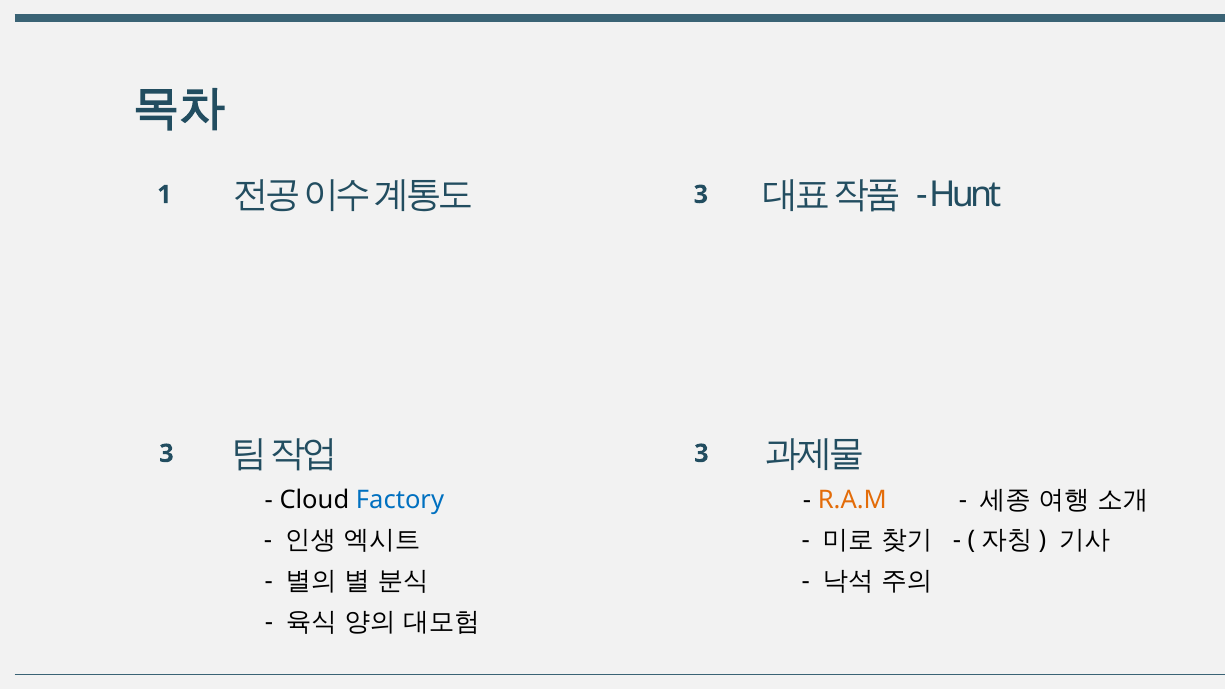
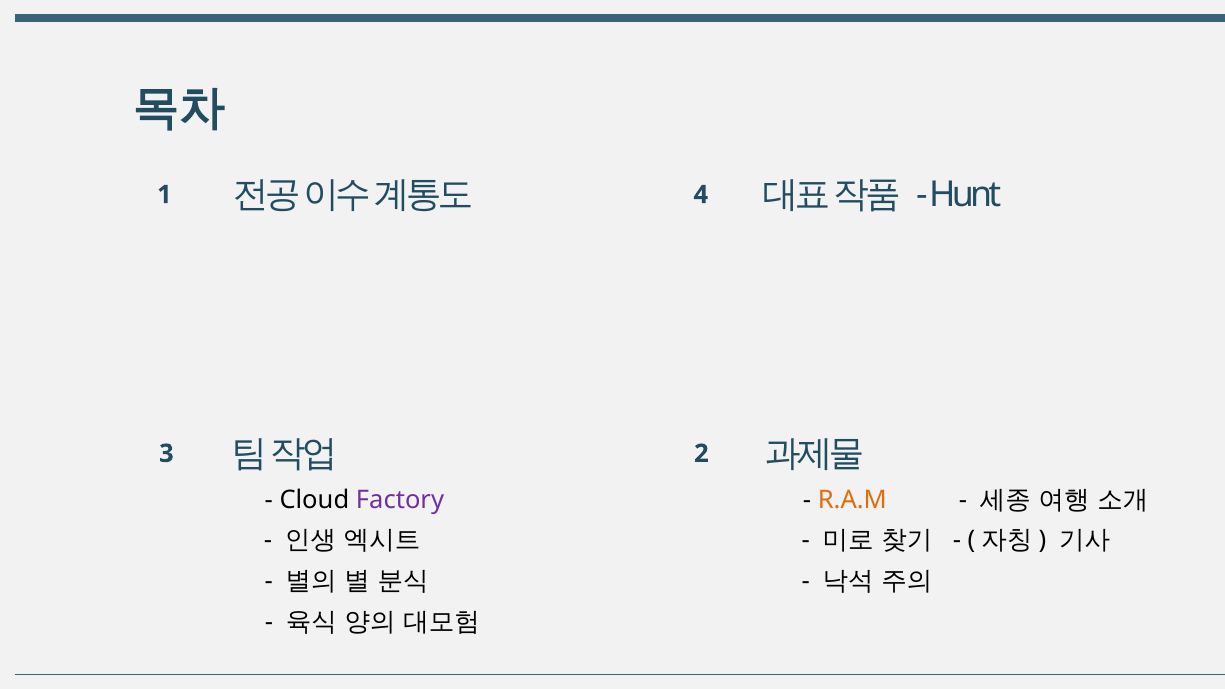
3: 3 -> 4 (701, 195)
3: 3 -> 2 (701, 454)
Factory colour: blue -> purple (400, 500)
